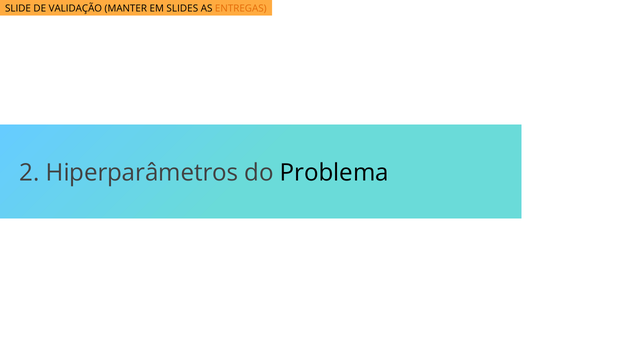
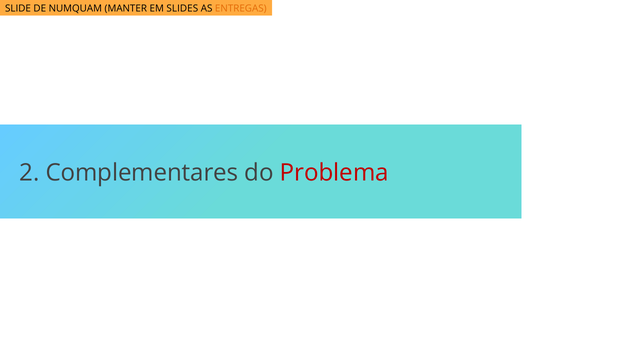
VALIDAÇÃO: VALIDAÇÃO -> NUMQUAM (75, 8)
Hiperparâmetros: Hiperparâmetros -> Complementares (142, 173)
Problema colour: black -> red (334, 173)
